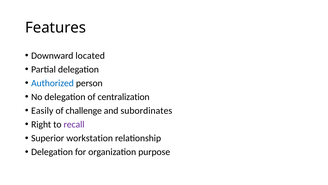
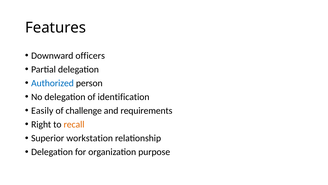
located: located -> officers (90, 55)
centralization: centralization -> identification (124, 97)
subordinates: subordinates -> requirements (146, 110)
recall colour: purple -> orange (74, 124)
